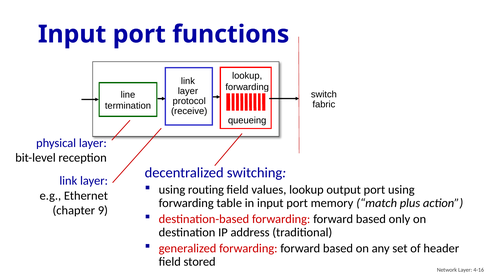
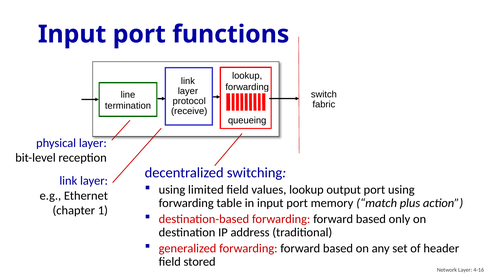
routing: routing -> limited (206, 190)
9: 9 -> 1 (103, 211)
